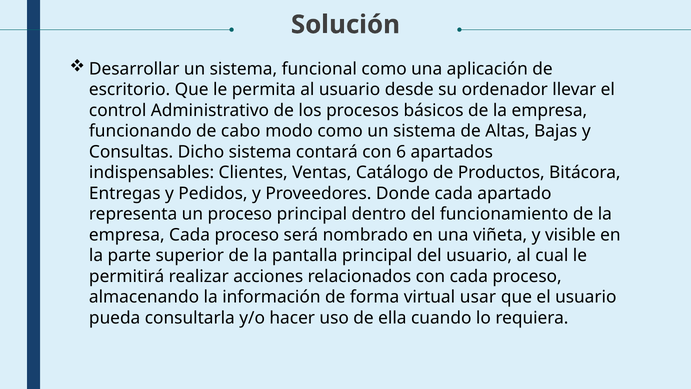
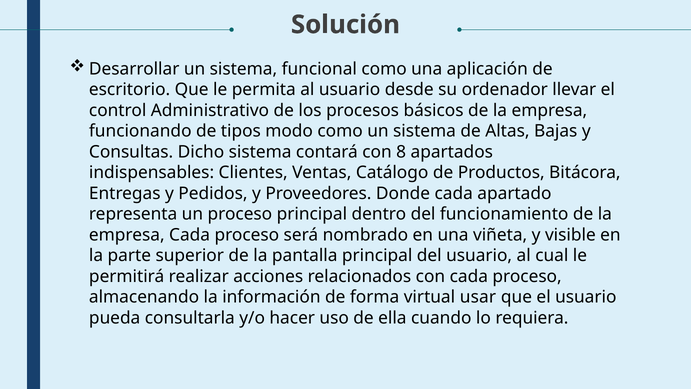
cabo: cabo -> tipos (241, 131)
6: 6 -> 8 (401, 152)
